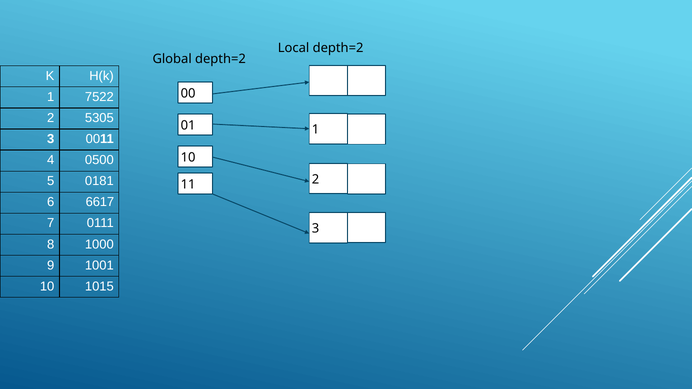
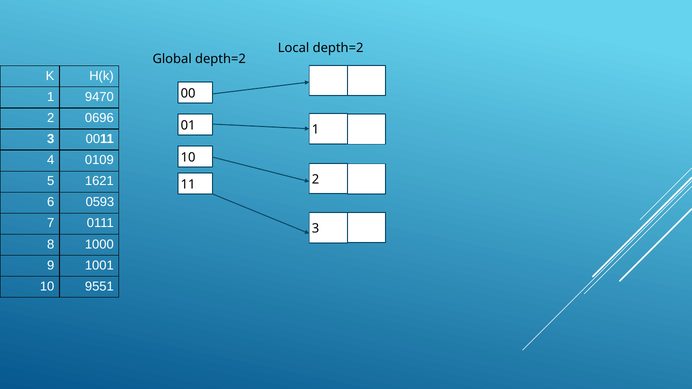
7522: 7522 -> 9470 (99, 97)
5305: 5305 -> 0696 (99, 118)
0500: 0500 -> 0109 (99, 160)
0181: 0181 -> 1621 (99, 181)
6617: 6617 -> 0593 (100, 202)
1015: 1015 -> 9551 (99, 286)
